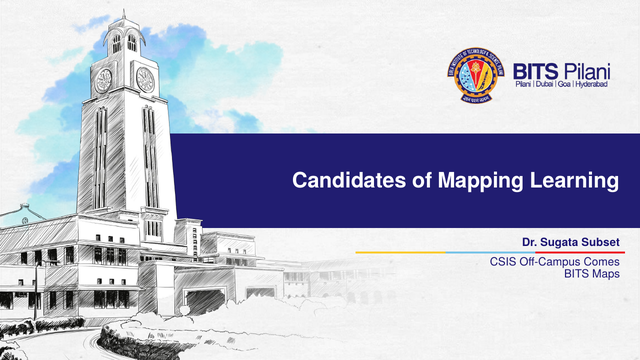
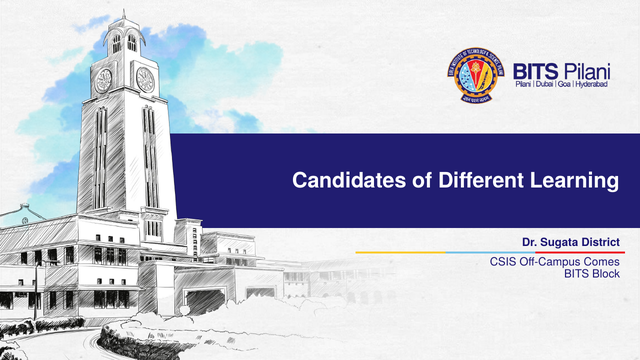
Mapping: Mapping -> Different (481, 181)
Subset: Subset -> District (601, 243)
Maps: Maps -> Block (606, 274)
